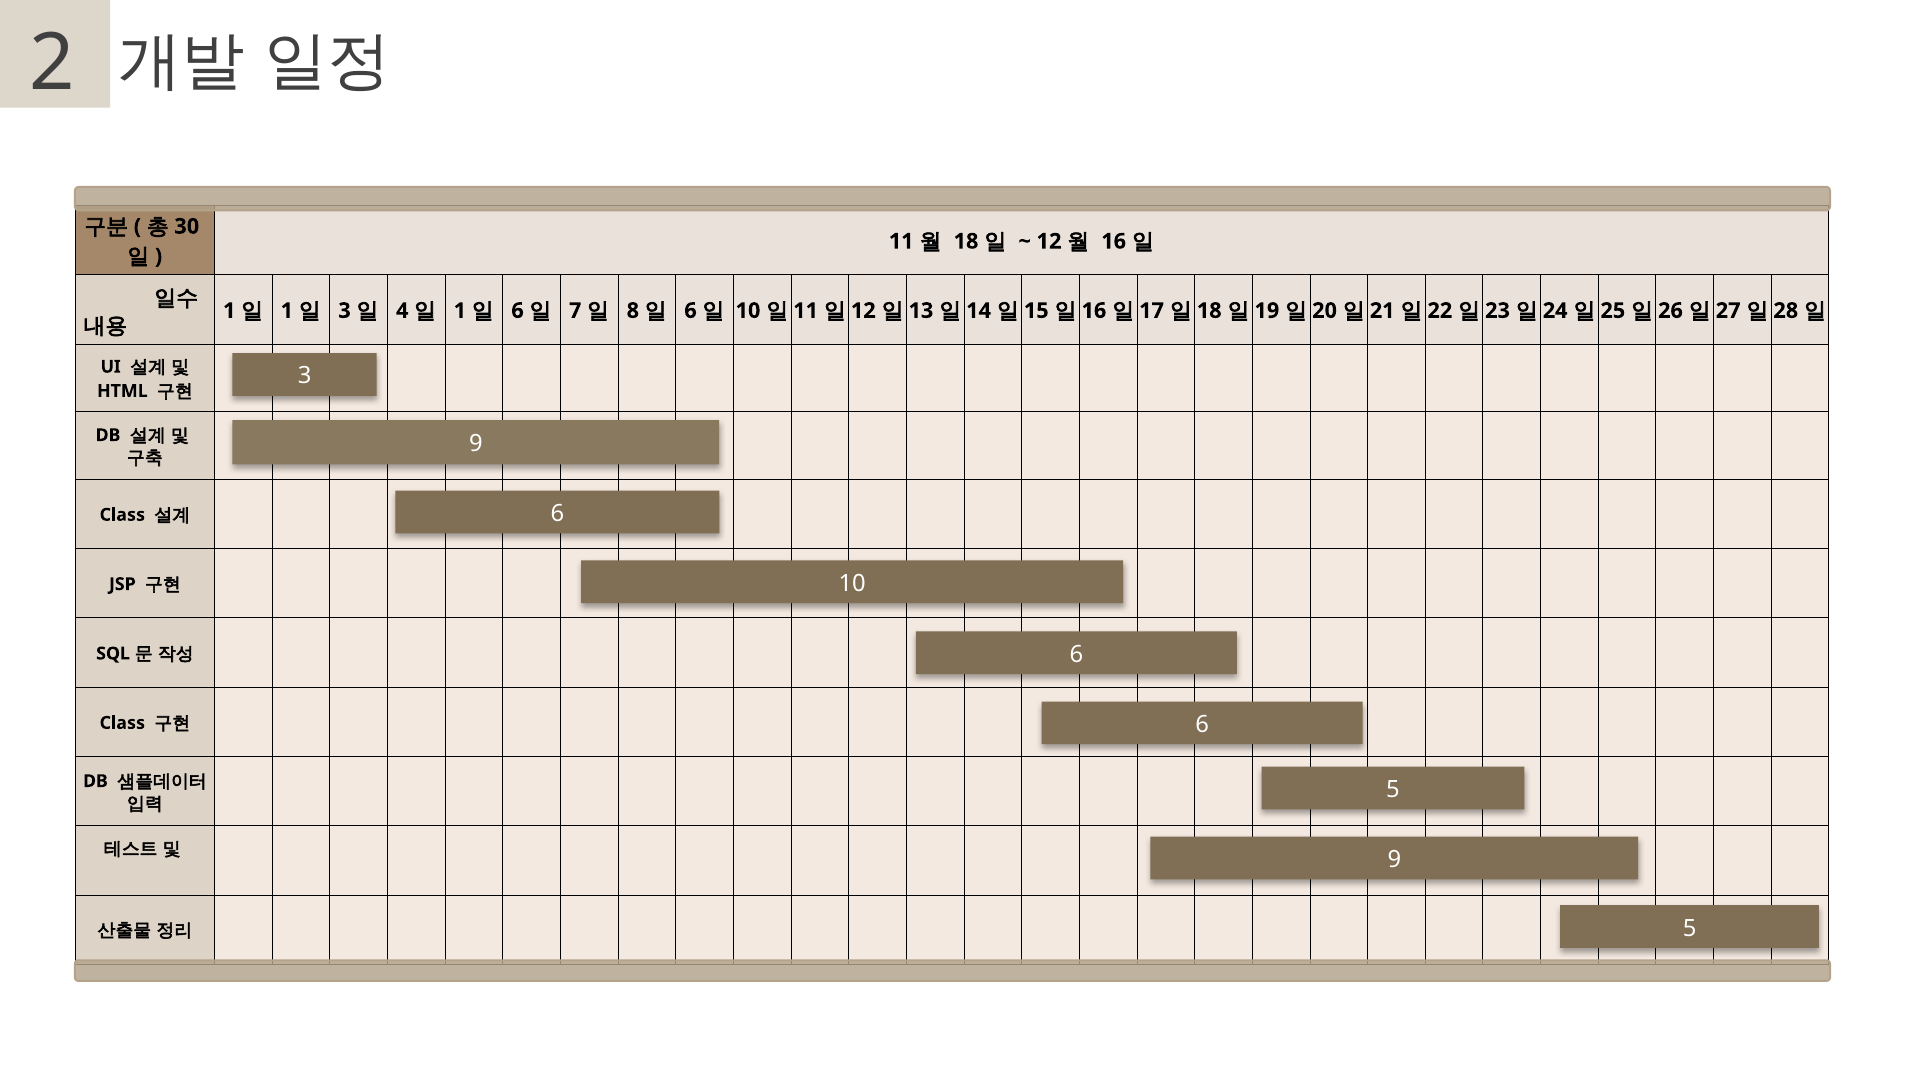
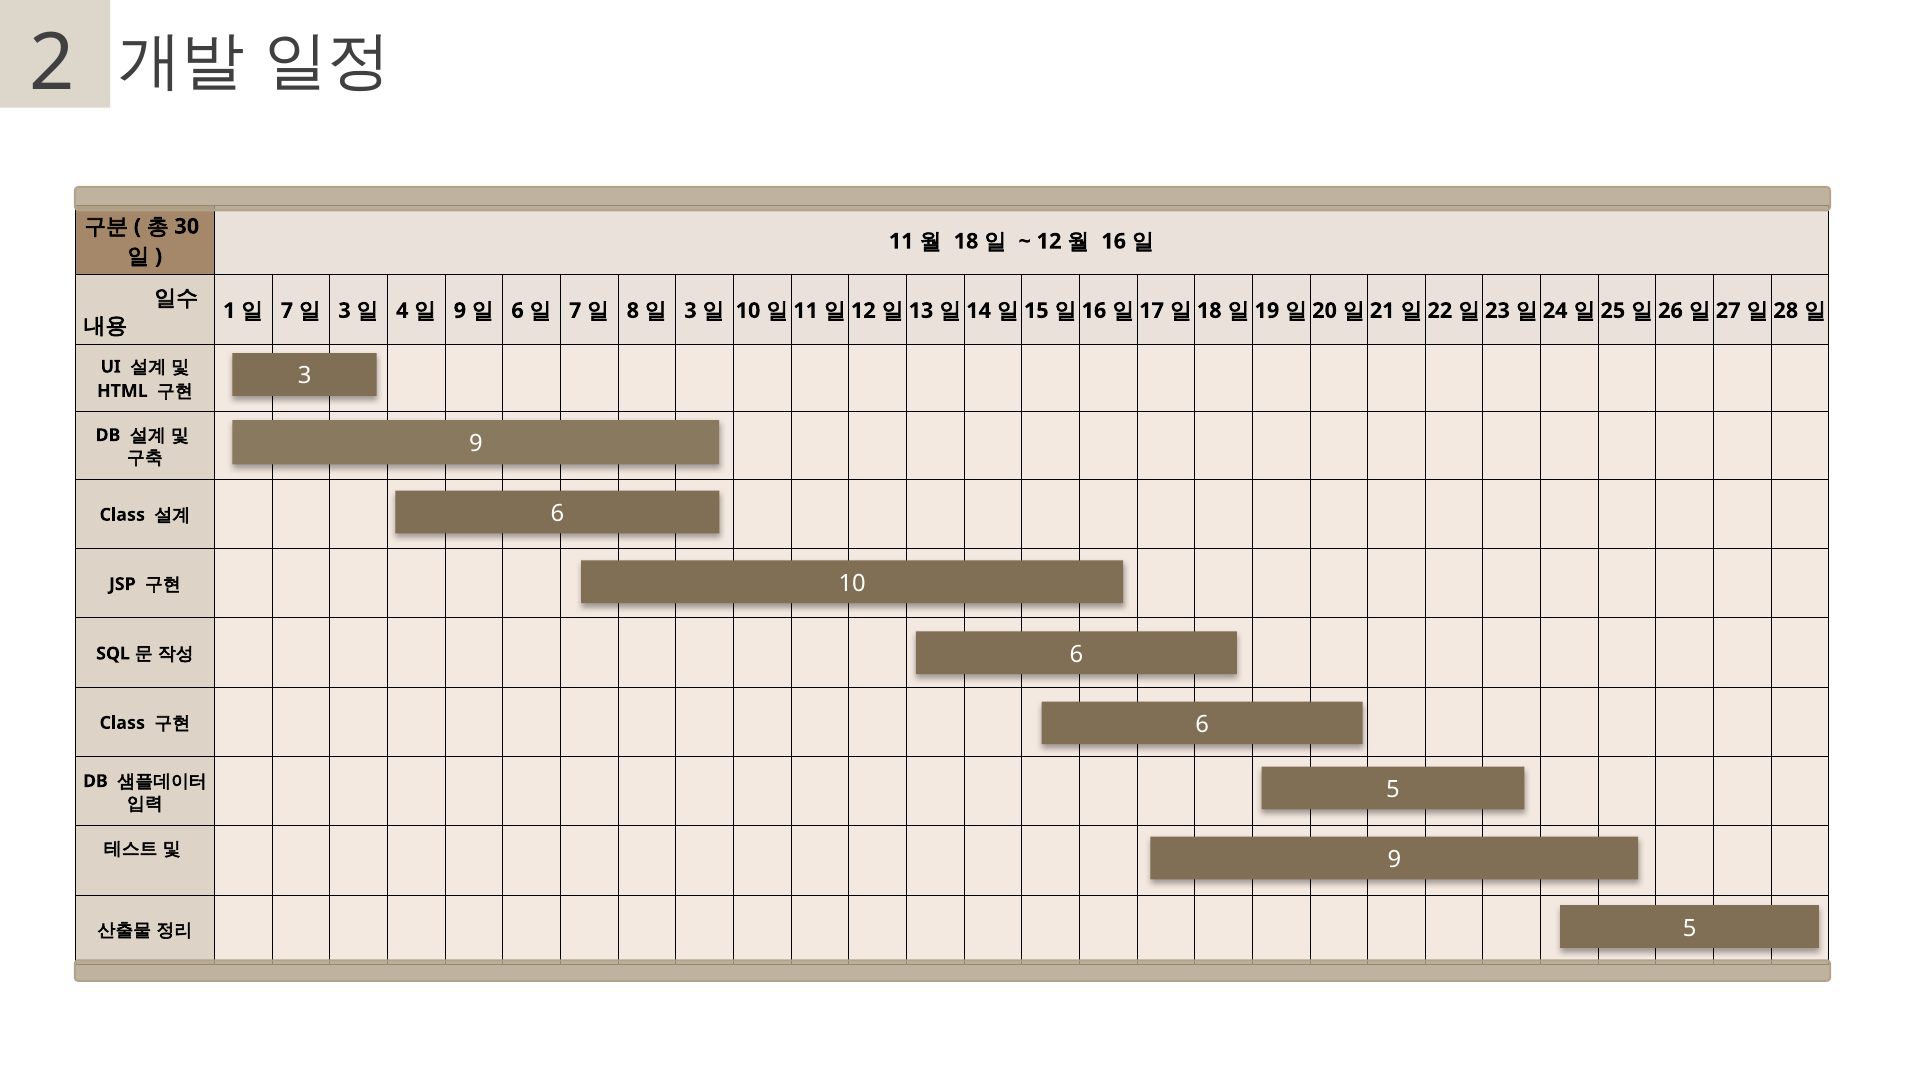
1: 1 -> 7 (287, 311)
1: 1 -> 9 (460, 311)
6: 6 -> 3 (691, 311)
